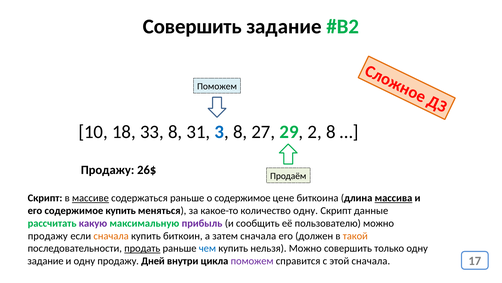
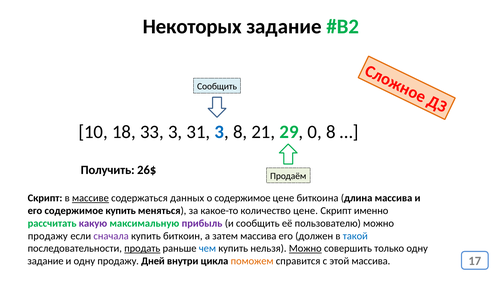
Совершить: Совершить -> Некоторых (192, 27)
Поможем: Поможем -> Сообщить (217, 86)
33 8: 8 -> 3 (175, 132)
27: 27 -> 21 (263, 132)
2: 2 -> 0 (315, 132)
Продажу: Продажу -> Получить (108, 170)
содержаться раньше: раньше -> данных (187, 198)
массива underline: present -> none (393, 198)
количество одну: одну -> цене (306, 210)
данные: данные -> именно (371, 210)
сначала colour: orange -> purple (111, 235)
затем сначала: сначала -> массива (258, 235)
такой colour: orange -> blue (355, 235)
Можно underline: none -> present (305, 248)
поможем colour: purple -> orange (252, 260)
этой сначала: сначала -> массива (371, 260)
